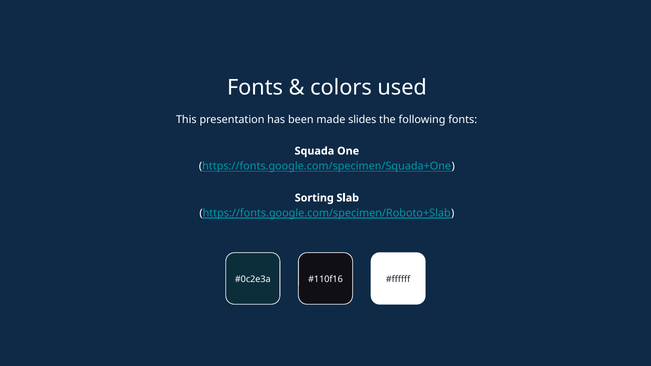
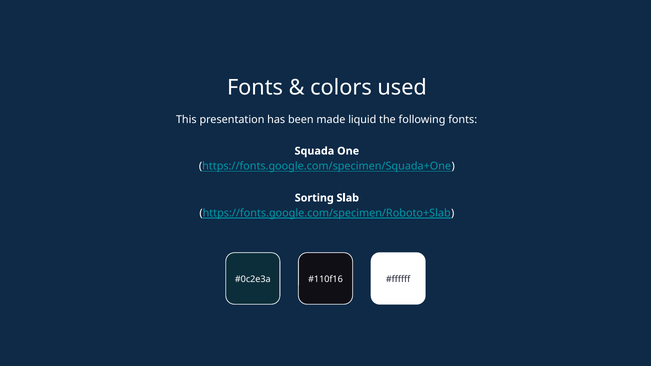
slides: slides -> liquid (362, 120)
